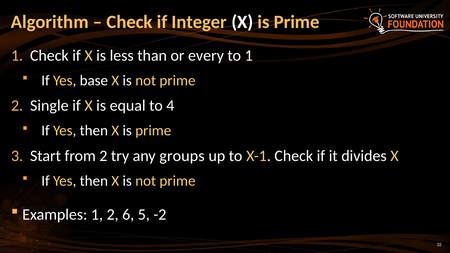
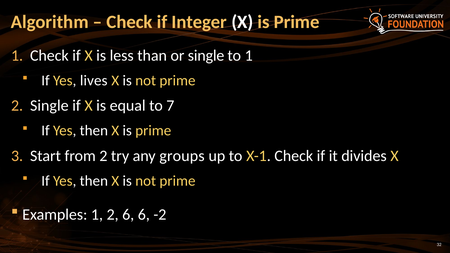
or every: every -> single (206, 55)
base: base -> lives (94, 80)
4: 4 -> 7 (170, 106)
6 5: 5 -> 6 (144, 215)
